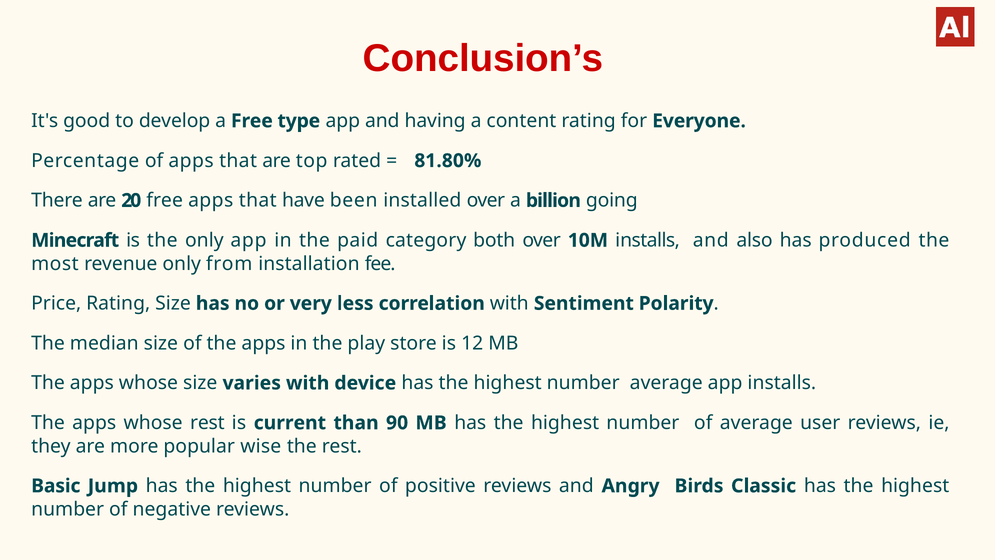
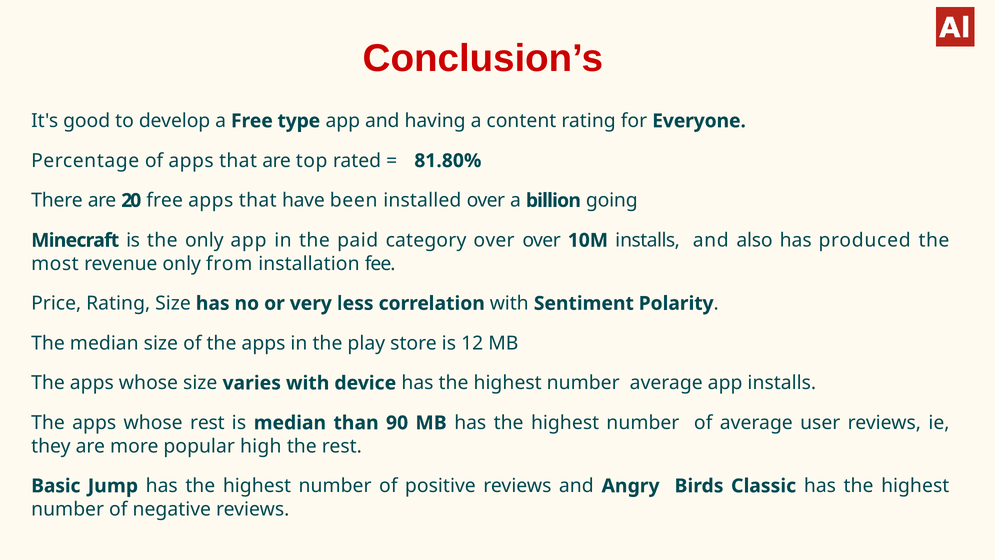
category both: both -> over (494, 240)
is current: current -> median (290, 423)
wise: wise -> high (261, 446)
